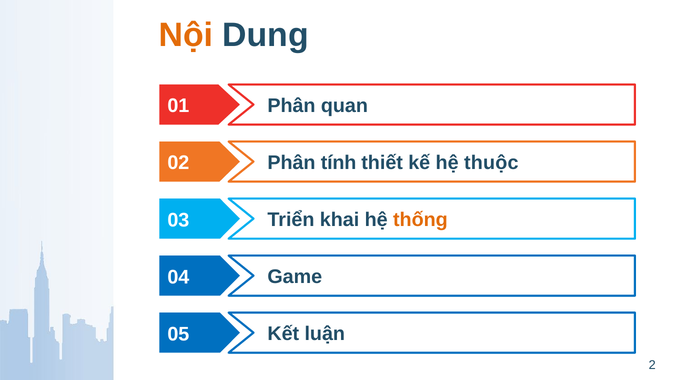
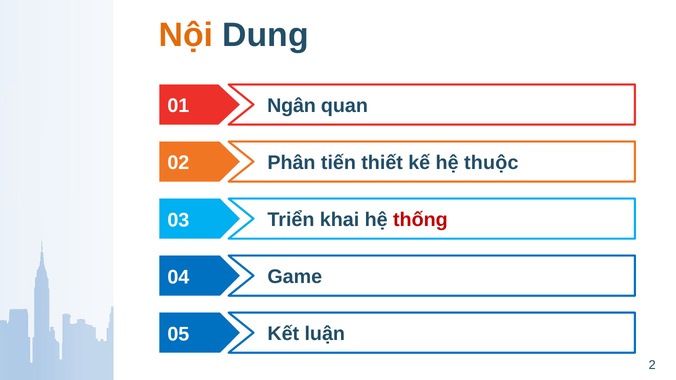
01 Phân: Phân -> Ngân (292, 106)
tính: tính -> tiến (338, 163)
thống colour: orange -> red (420, 220)
